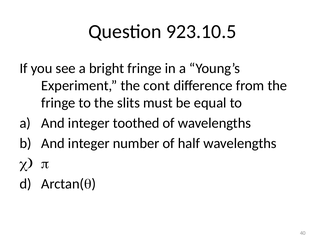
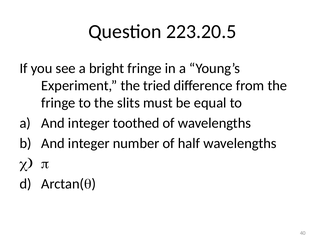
923.10.5: 923.10.5 -> 223.20.5 (201, 31)
cont: cont -> tried (157, 86)
